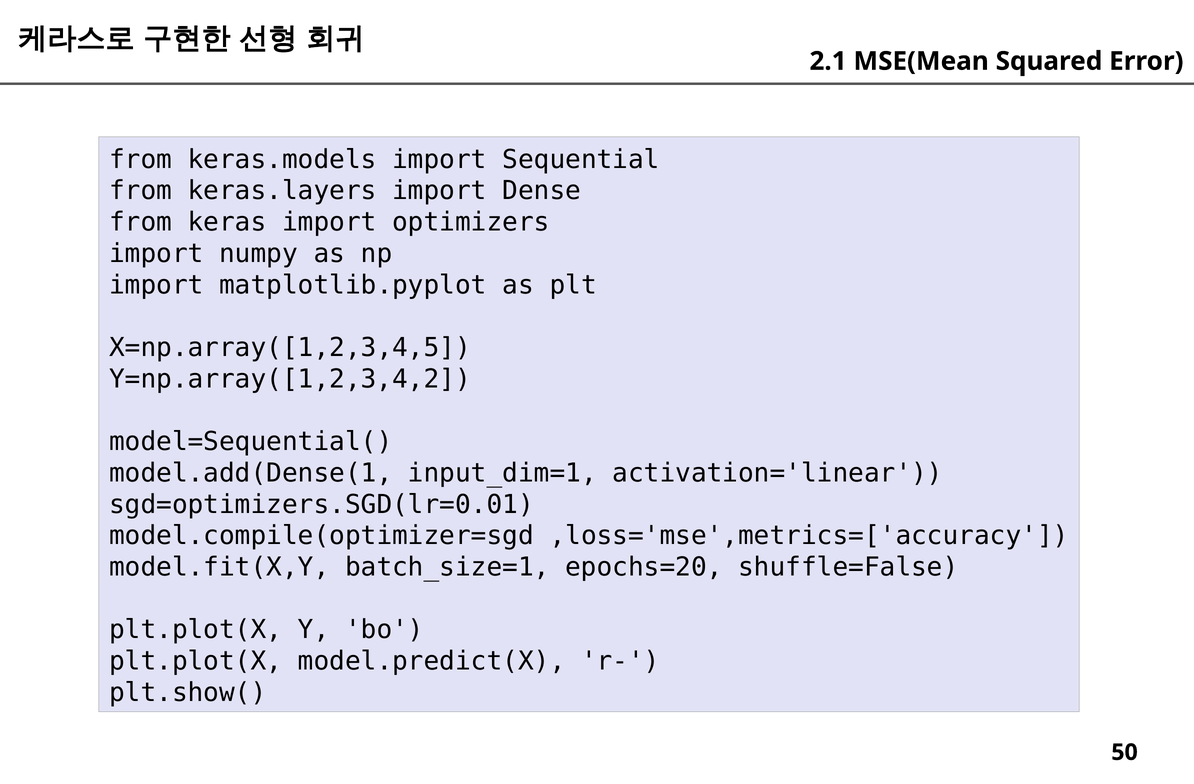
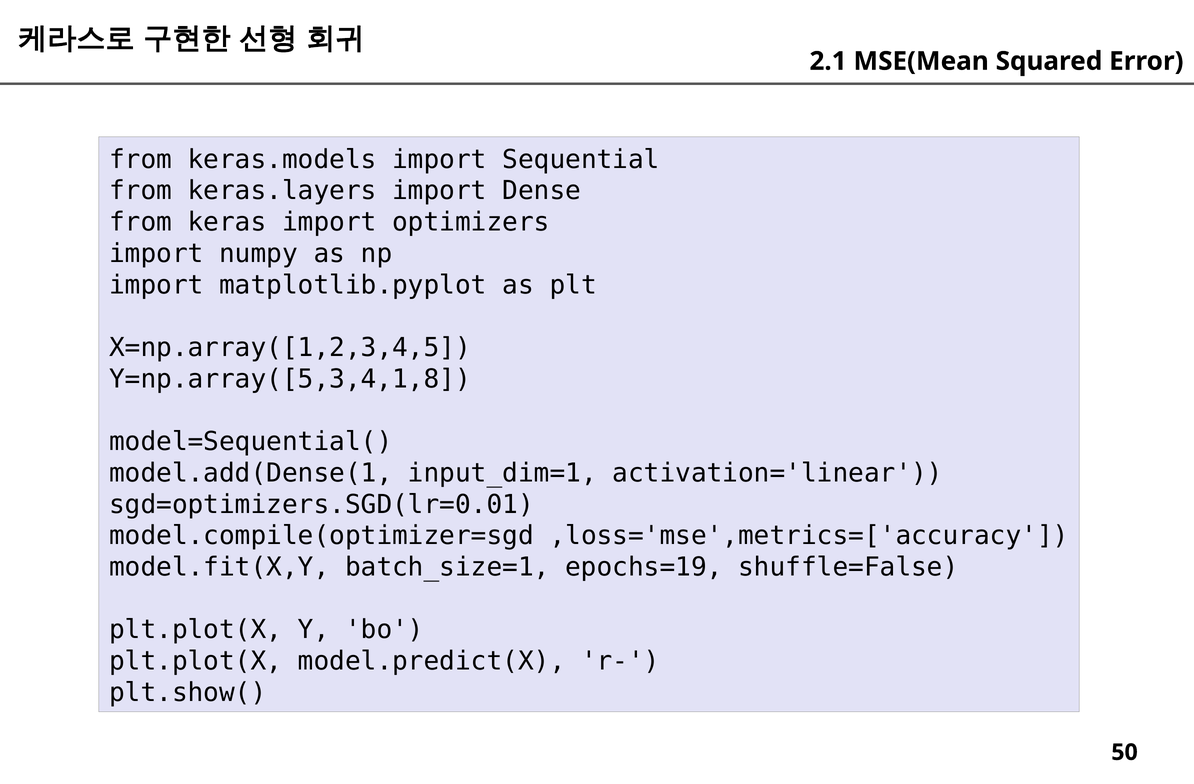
Y=np.array([1,2,3,4,2: Y=np.array([1,2,3,4,2 -> Y=np.array([5,3,4,1,8 (290, 379)
epochs=20: epochs=20 -> epochs=19 (644, 567)
